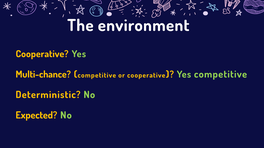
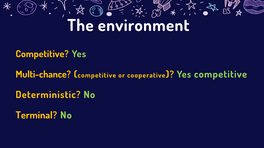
Cooperative: Cooperative -> Competitive (42, 54)
Expected: Expected -> Terminal (36, 116)
